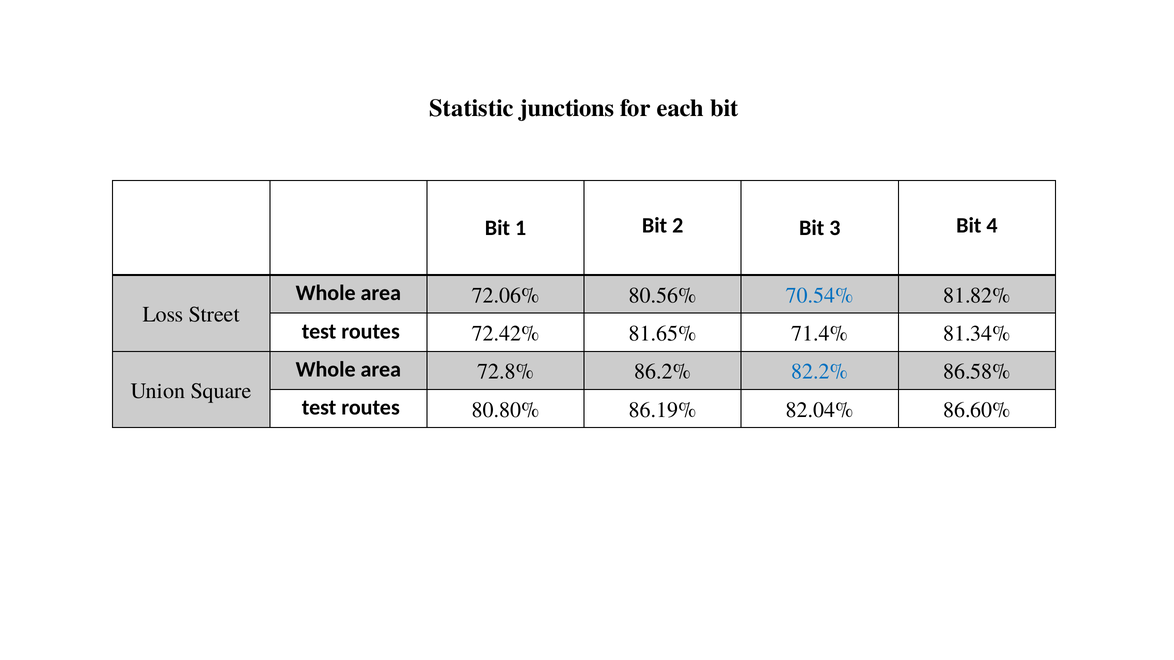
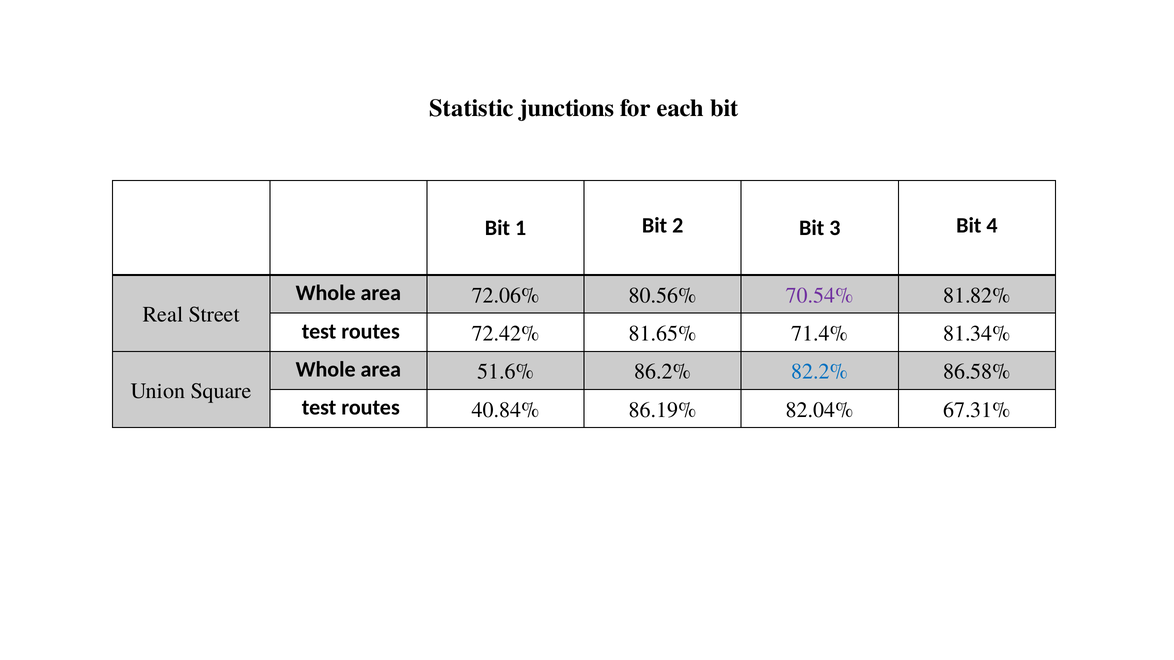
70.54% colour: blue -> purple (820, 295)
Loss: Loss -> Real (163, 315)
72.8%: 72.8% -> 51.6% (506, 372)
80.80%: 80.80% -> 40.84% (506, 410)
86.60%: 86.60% -> 67.31% (977, 410)
